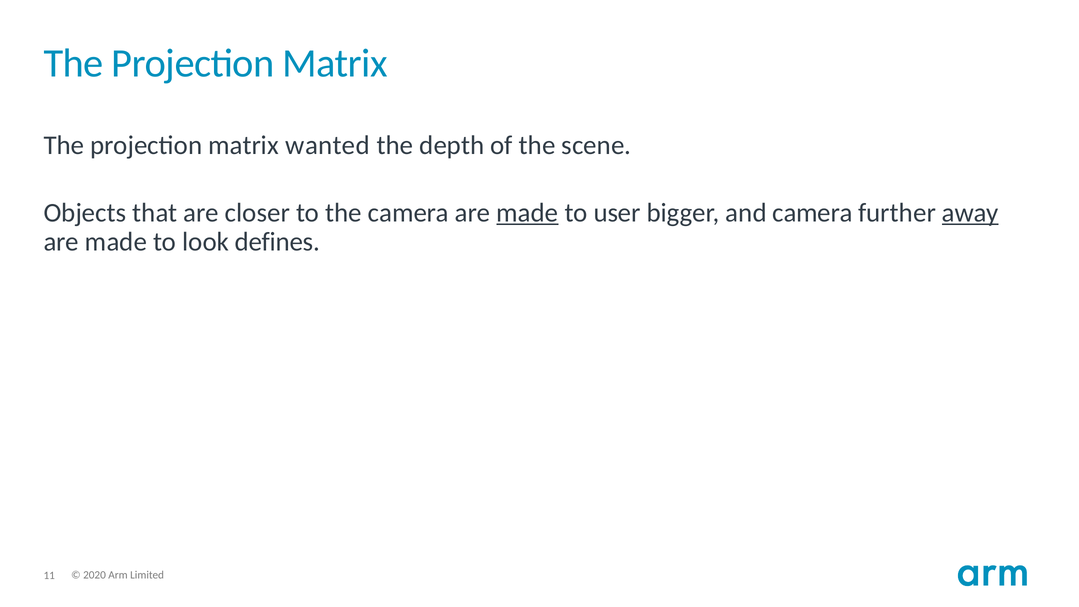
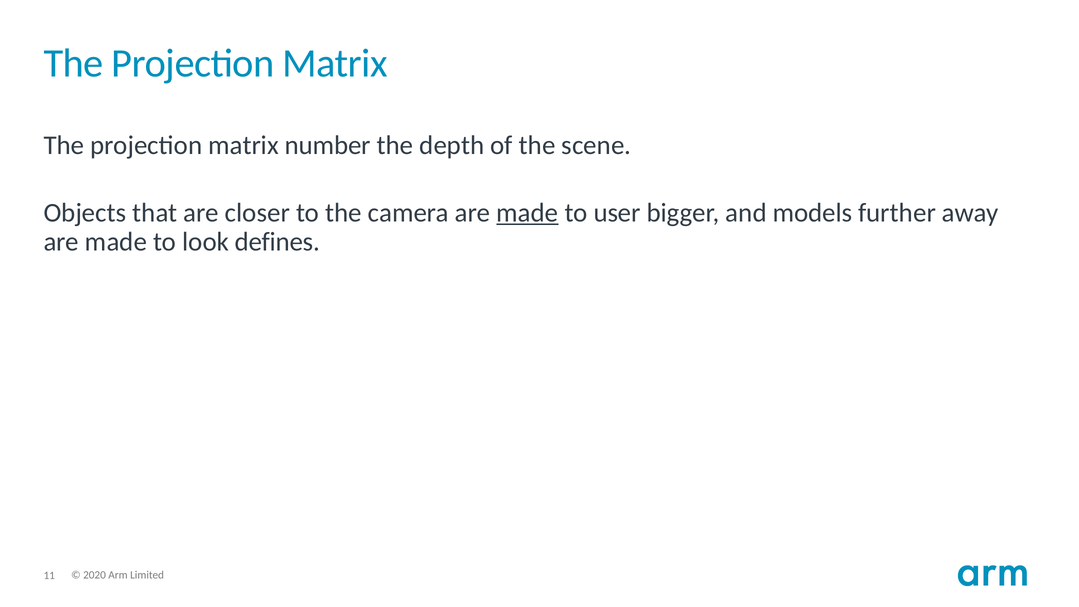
wanted: wanted -> number (328, 145)
and camera: camera -> models (812, 213)
away underline: present -> none (970, 213)
